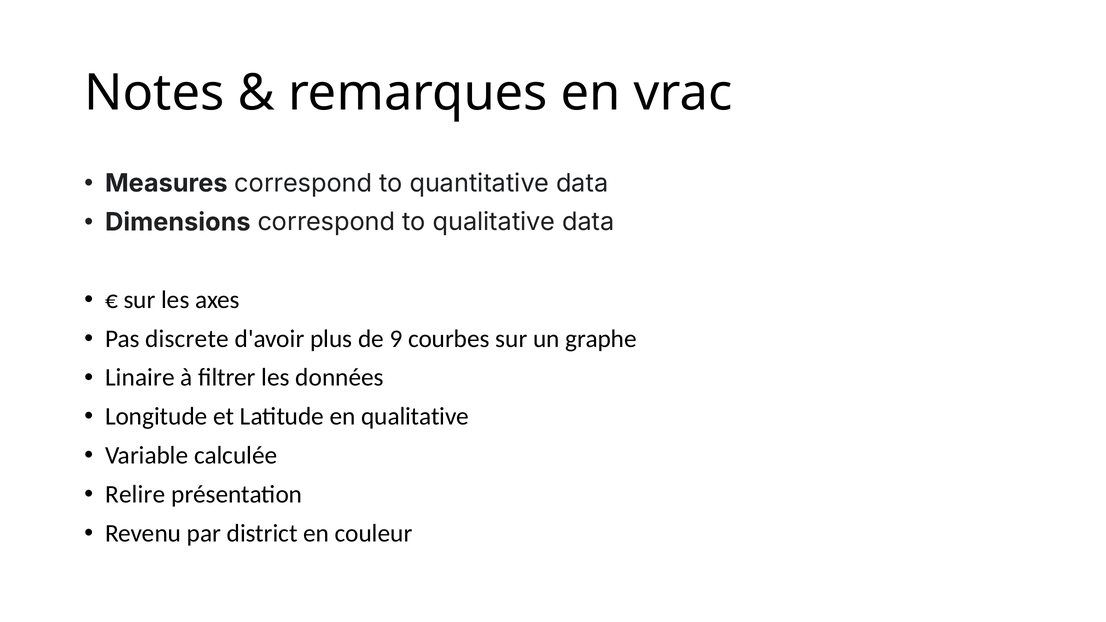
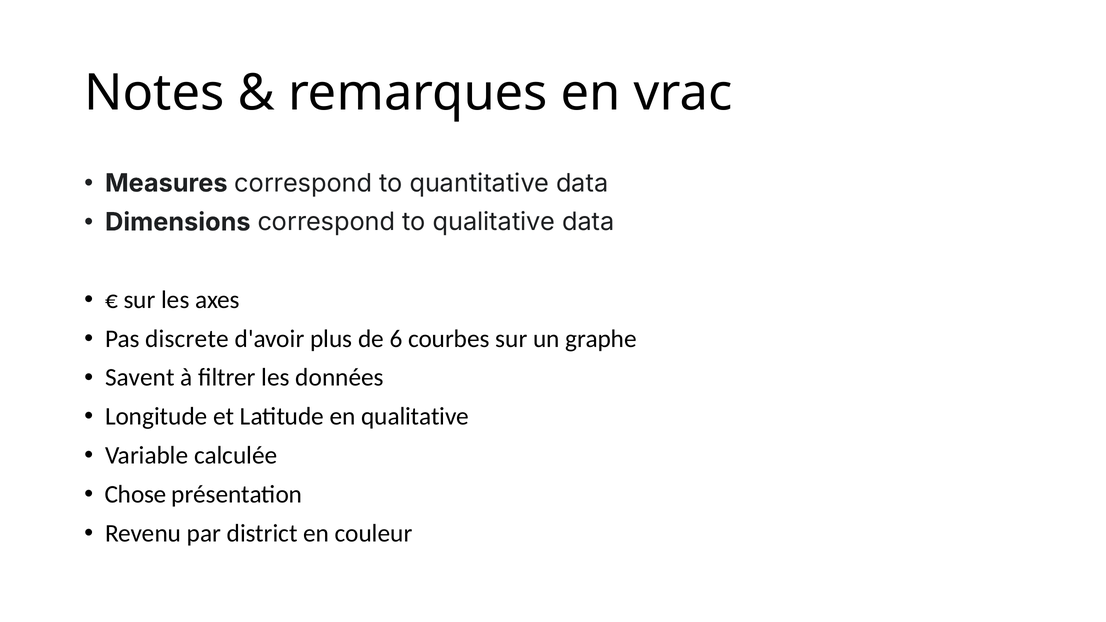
9: 9 -> 6 (396, 339)
Linaire: Linaire -> Savent (140, 378)
Relire: Relire -> Chose (136, 494)
